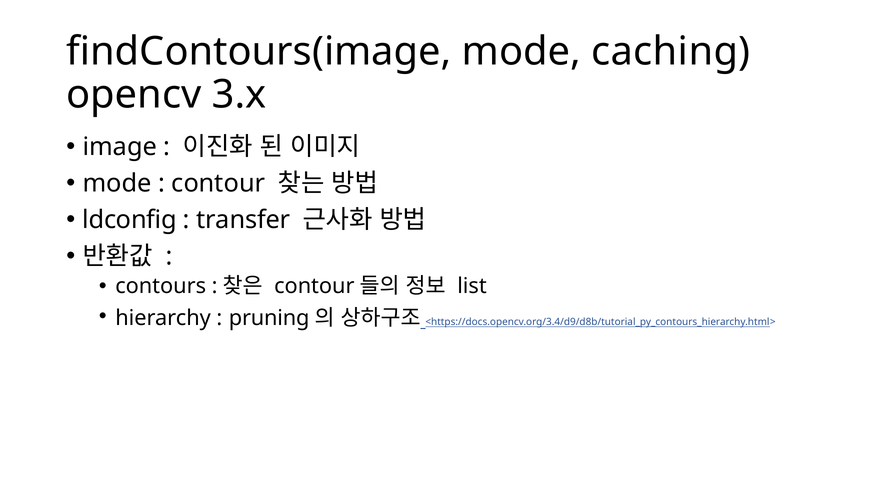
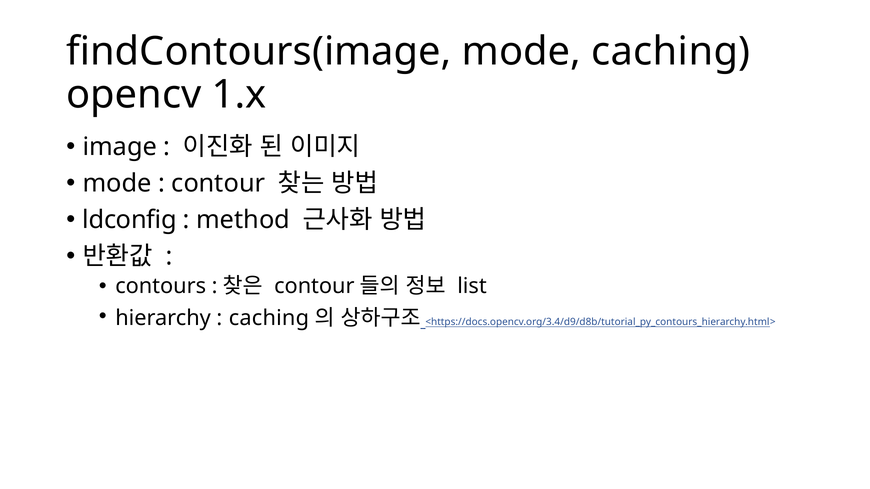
3.x: 3.x -> 1.x (239, 95)
transfer: transfer -> method (243, 220)
pruning: pruning -> caching (269, 318)
